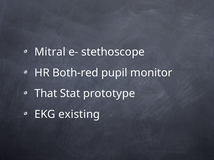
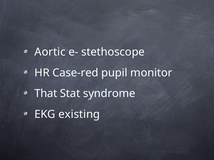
Mitral: Mitral -> Aortic (50, 52)
Both-red: Both-red -> Case-red (75, 73)
prototype: prototype -> syndrome (109, 94)
